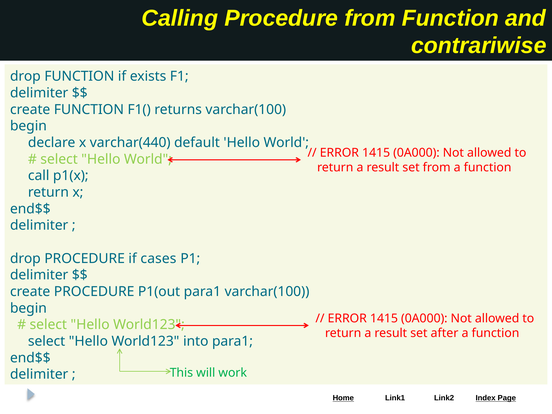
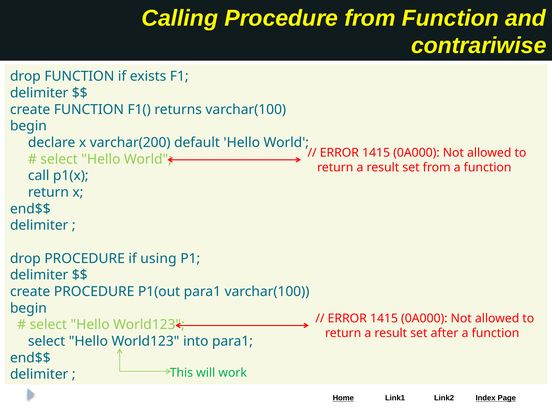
varchar(440: varchar(440 -> varchar(200 (130, 143)
cases: cases -> using (158, 258)
